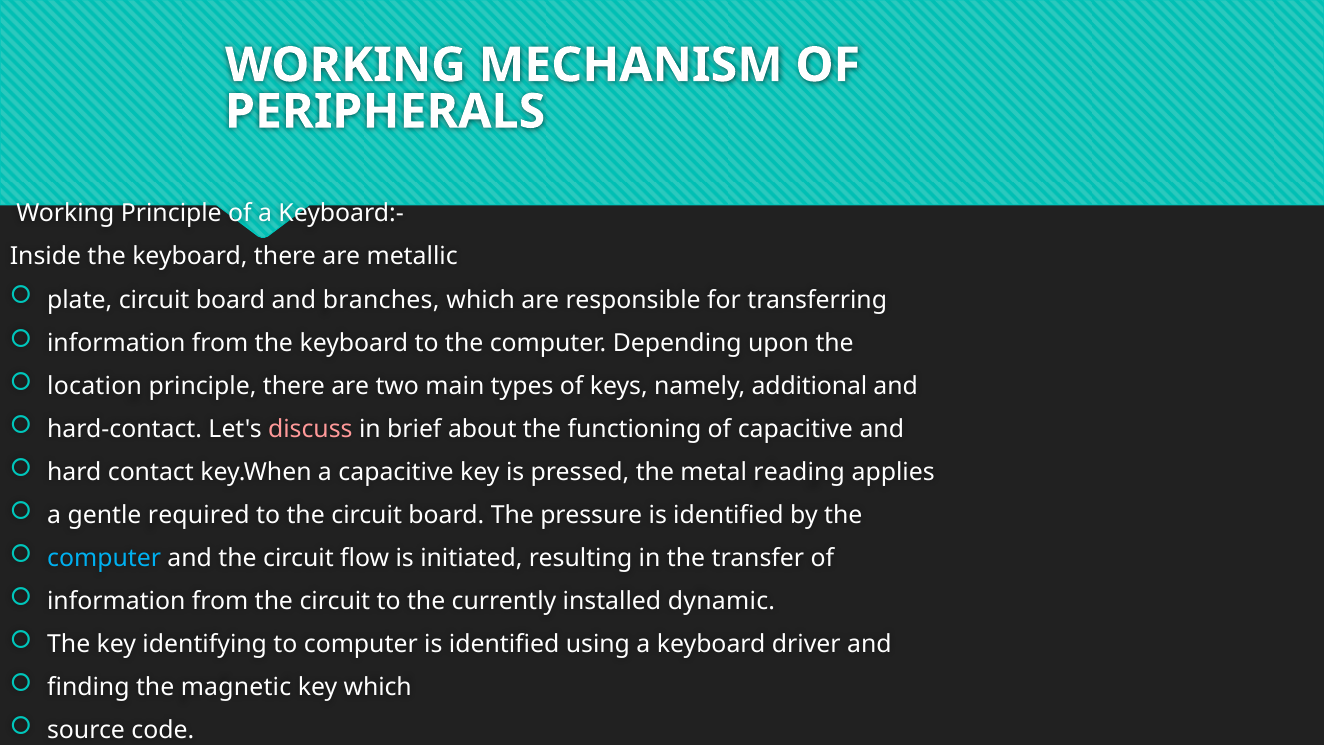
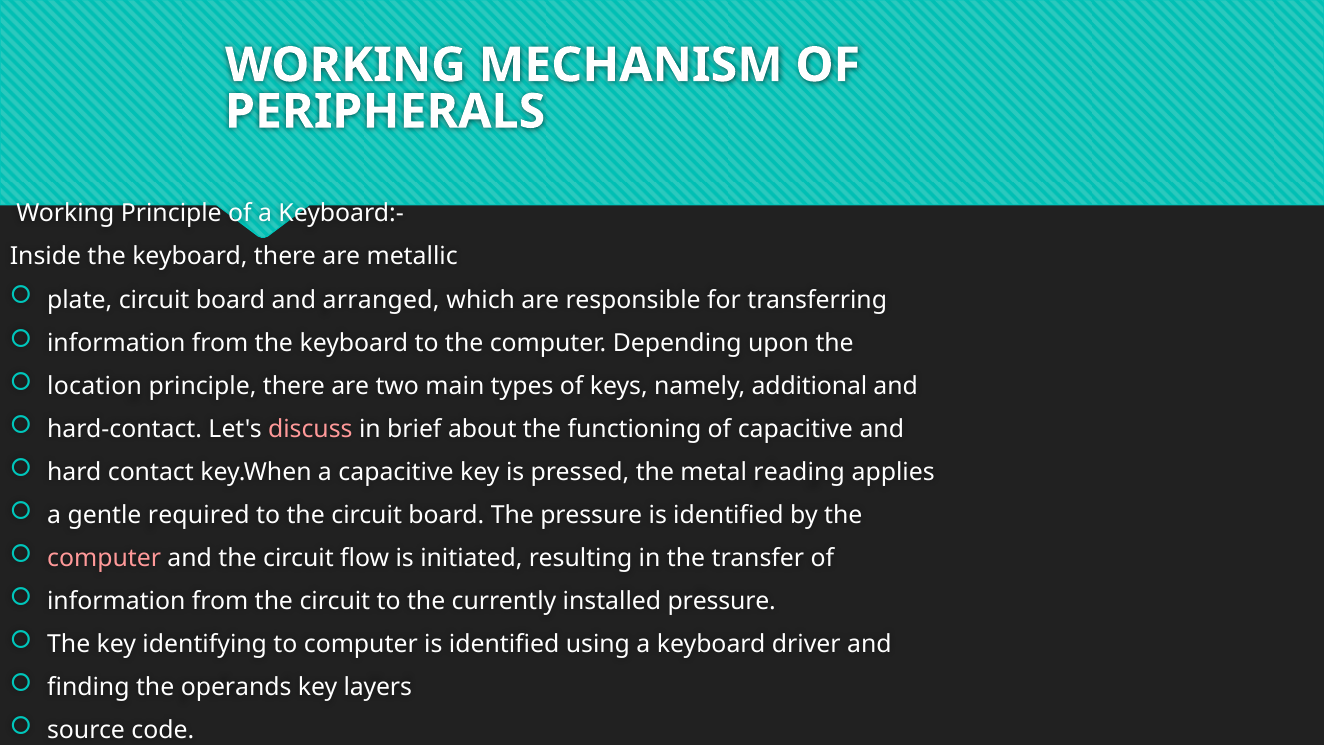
branches: branches -> arranged (381, 300)
computer colour: light blue -> pink (104, 558)
installed dynamic: dynamic -> pressure (722, 601)
magnetic: magnetic -> operands (236, 687)
key which: which -> layers (378, 687)
